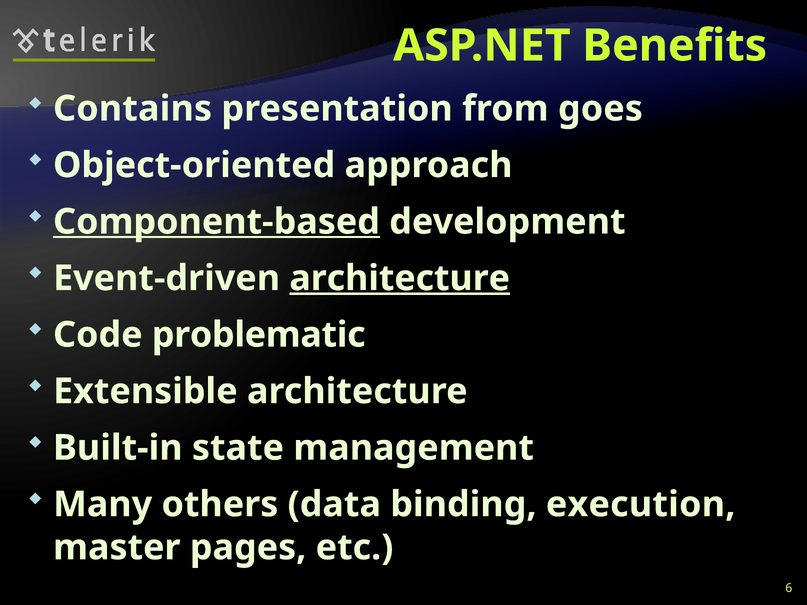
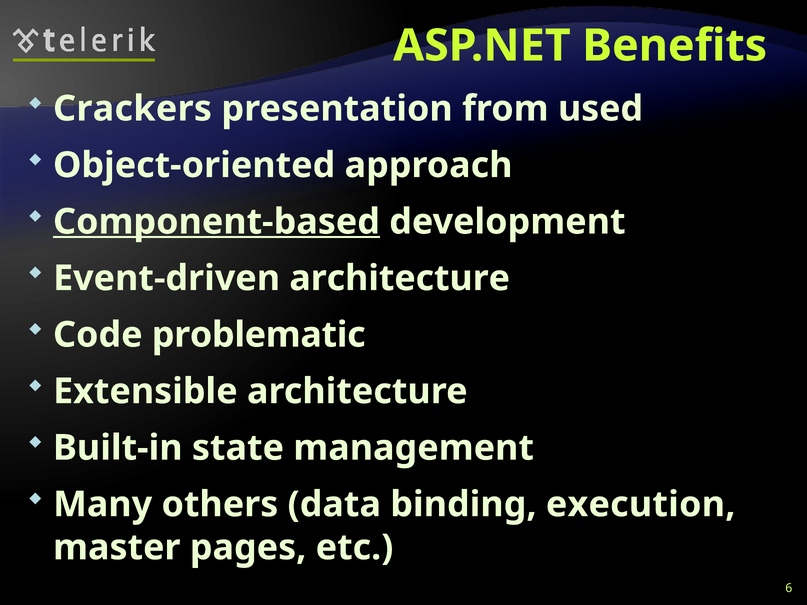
Contains: Contains -> Crackers (132, 109)
goes: goes -> used (601, 109)
architecture underline: present -> none (400, 278)
